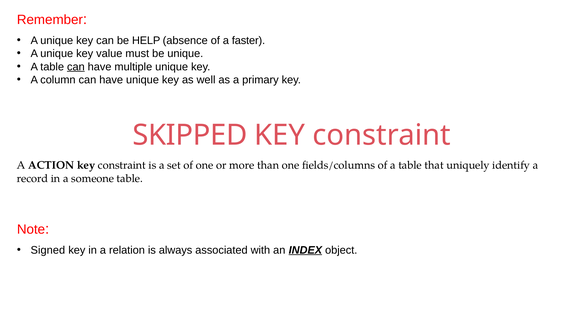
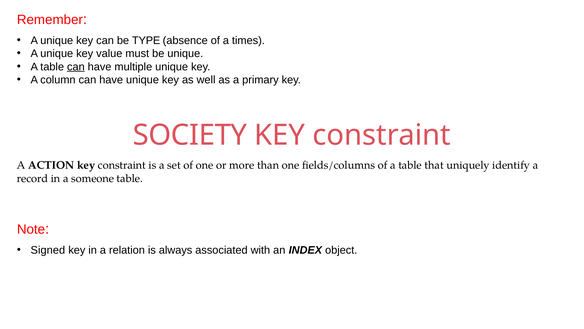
HELP: HELP -> TYPE (146, 40)
faster: faster -> times (248, 40)
SKIPPED: SKIPPED -> SOCIETY (190, 135)
INDEX underline: present -> none (305, 250)
